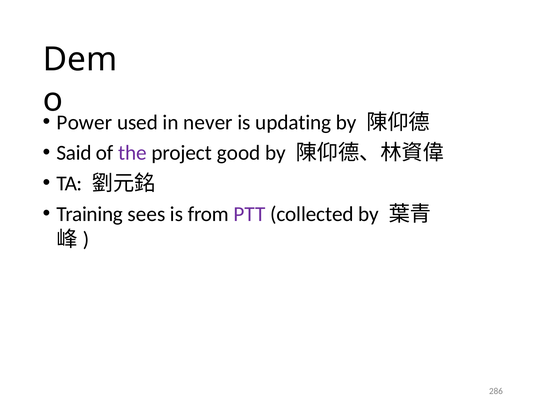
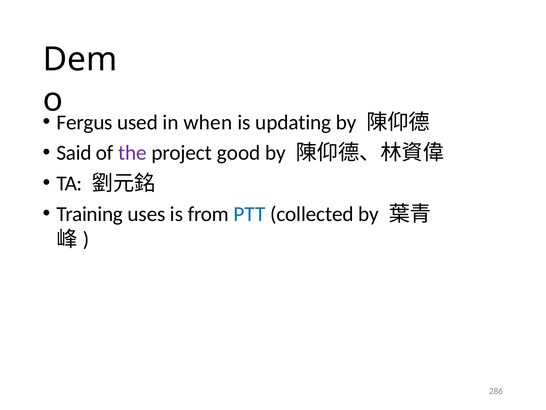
Power: Power -> Fergus (85, 122)
never: never -> when (208, 122)
sees: sees -> uses (147, 214)
PTT colour: purple -> blue (250, 214)
